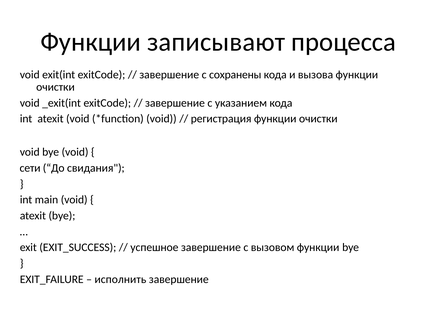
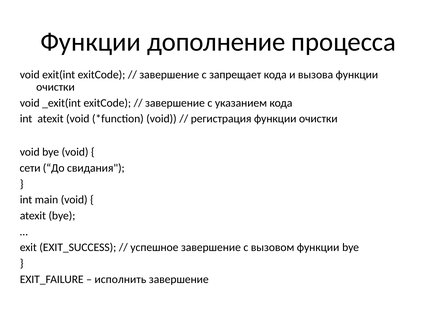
записывают: записывают -> дополнение (216, 42)
сохранены: сохранены -> запрещает (235, 75)
